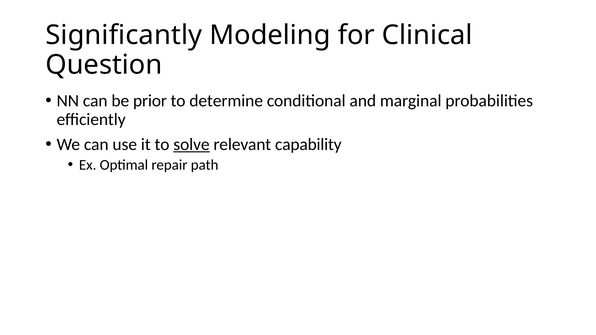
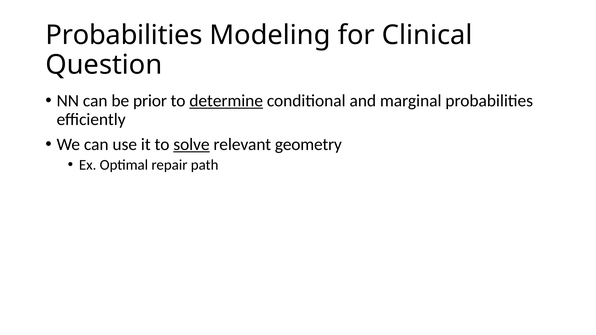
Significantly: Significantly -> Probabilities (124, 35)
determine underline: none -> present (226, 101)
capability: capability -> geometry (308, 145)
